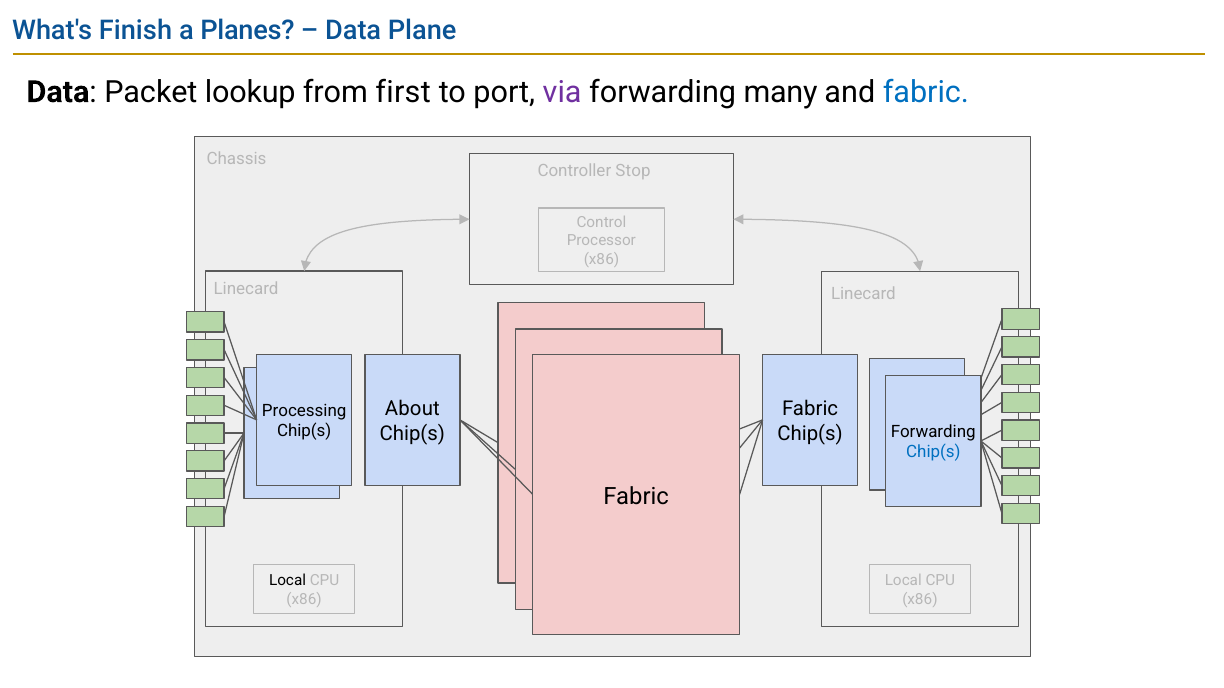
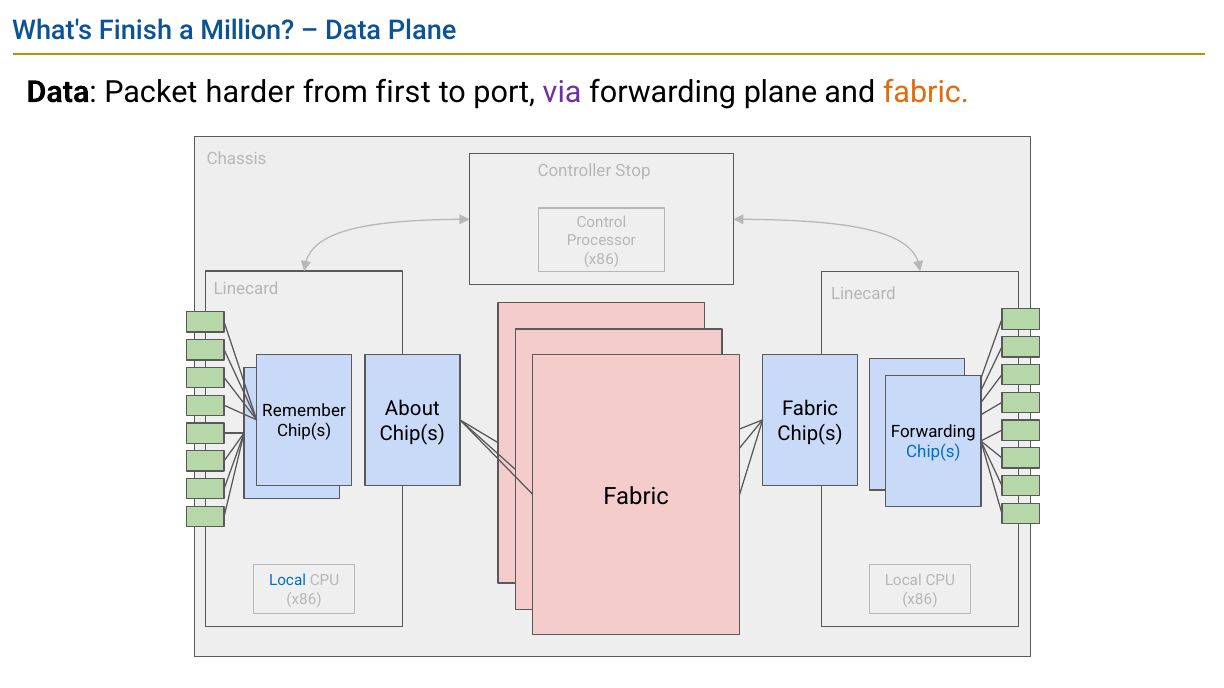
Planes: Planes -> Million (247, 30)
lookup: lookup -> harder (250, 92)
forwarding many: many -> plane (781, 92)
fabric colour: blue -> orange (926, 92)
Processing: Processing -> Remember (304, 411)
Local colour: black -> blue (288, 581)
